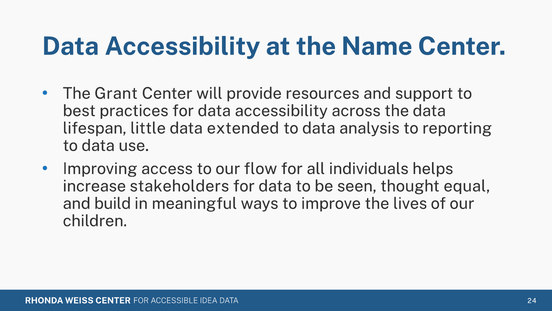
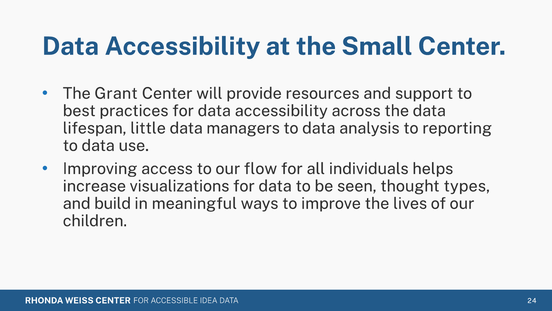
Name: Name -> Small (377, 46)
extended: extended -> managers (243, 128)
stakeholders: stakeholders -> visualizations (179, 186)
equal: equal -> types (467, 186)
